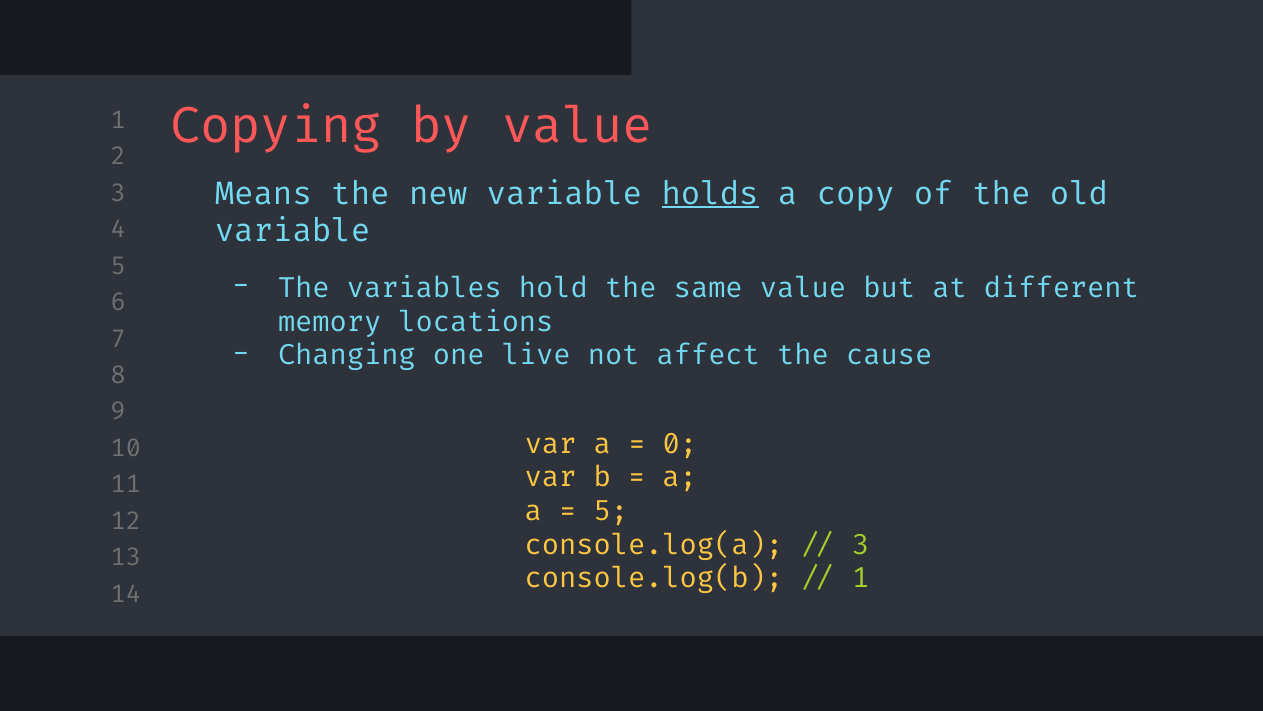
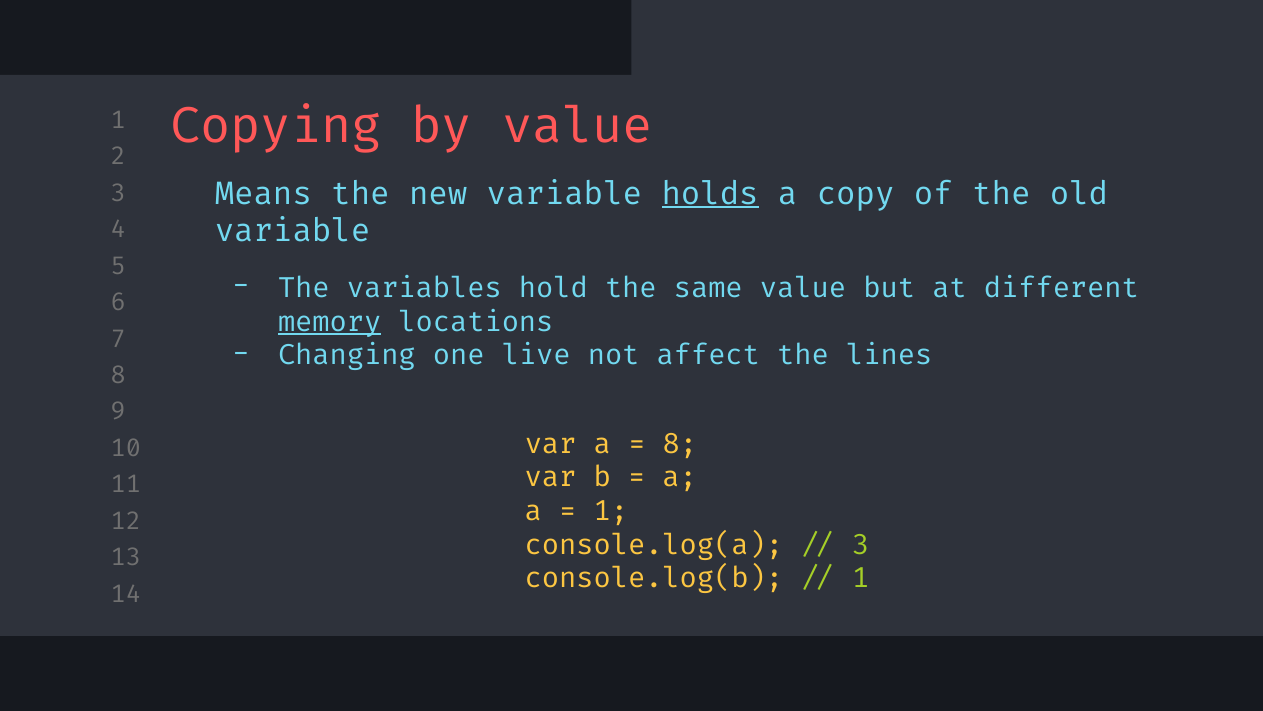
memory underline: none -> present (330, 322)
cause: cause -> lines (889, 355)
0: 0 -> 8 (680, 444)
5: 5 -> 1 (611, 511)
